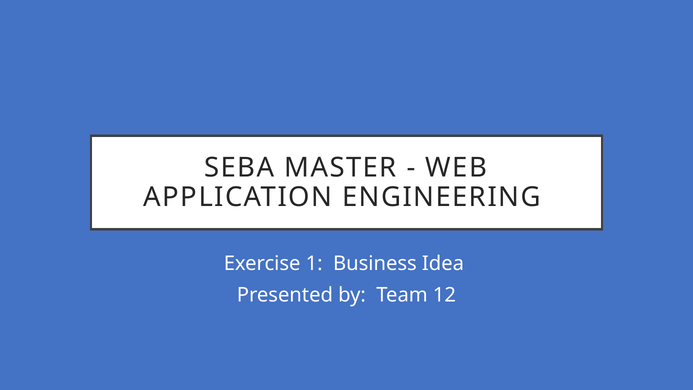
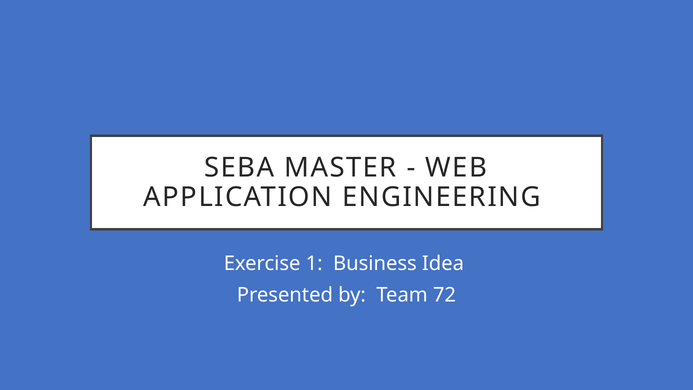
12: 12 -> 72 (445, 295)
